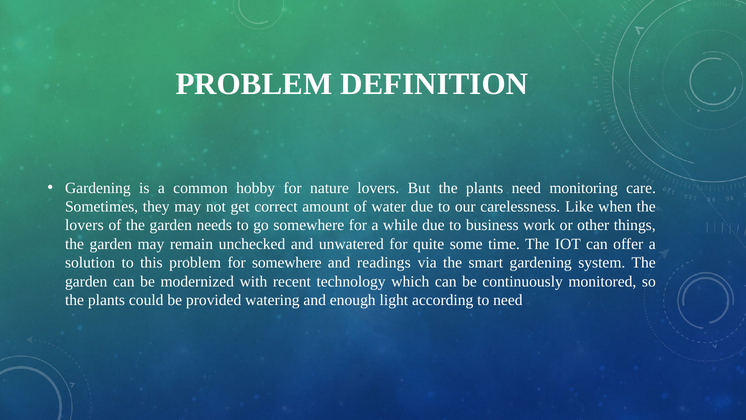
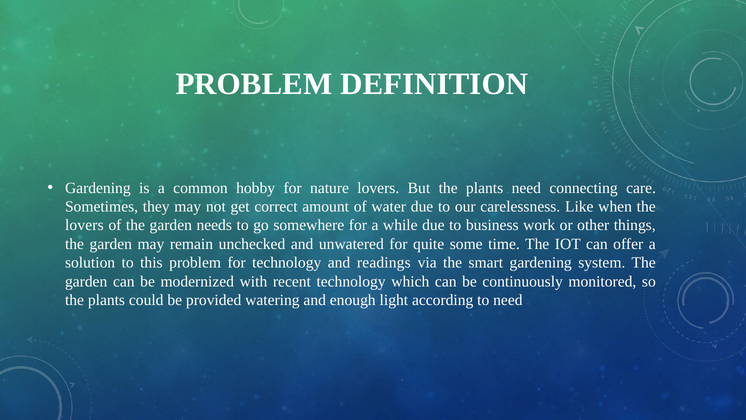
monitoring: monitoring -> connecting (584, 188)
for somewhere: somewhere -> technology (287, 262)
